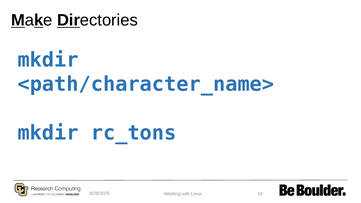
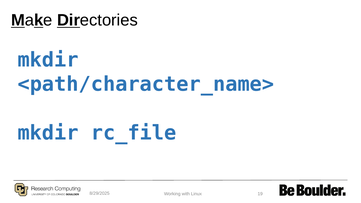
rc_tons: rc_tons -> rc_file (134, 133)
